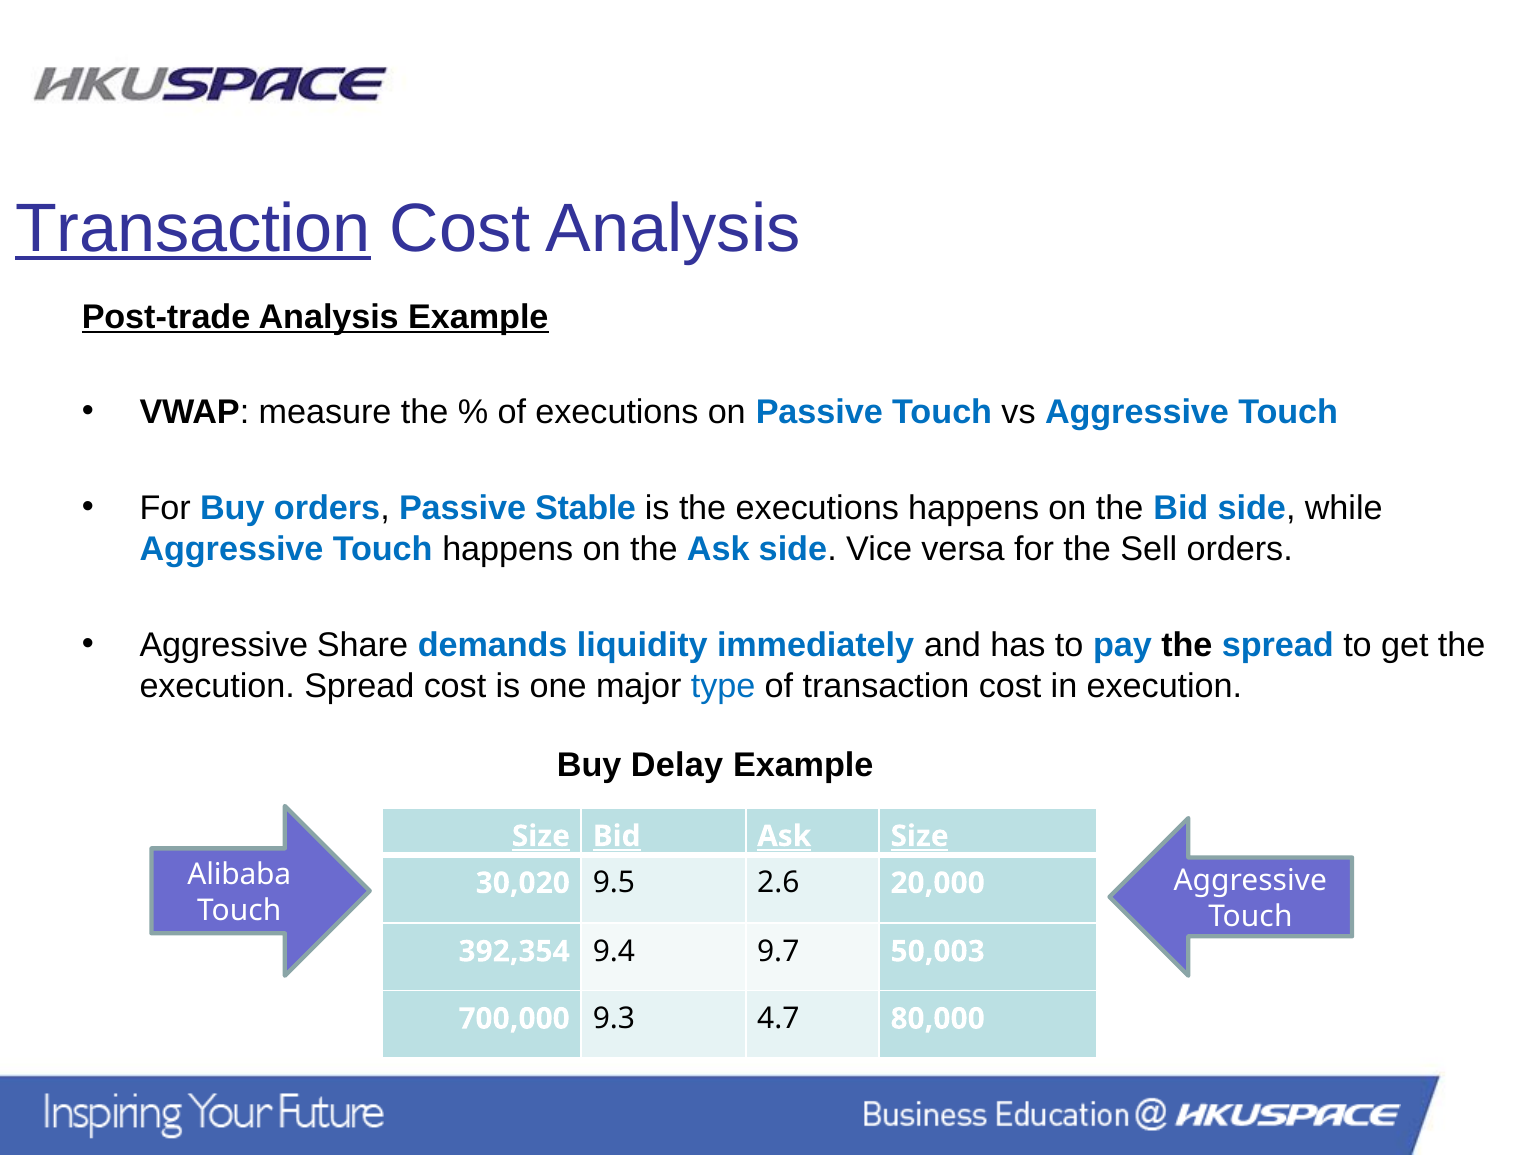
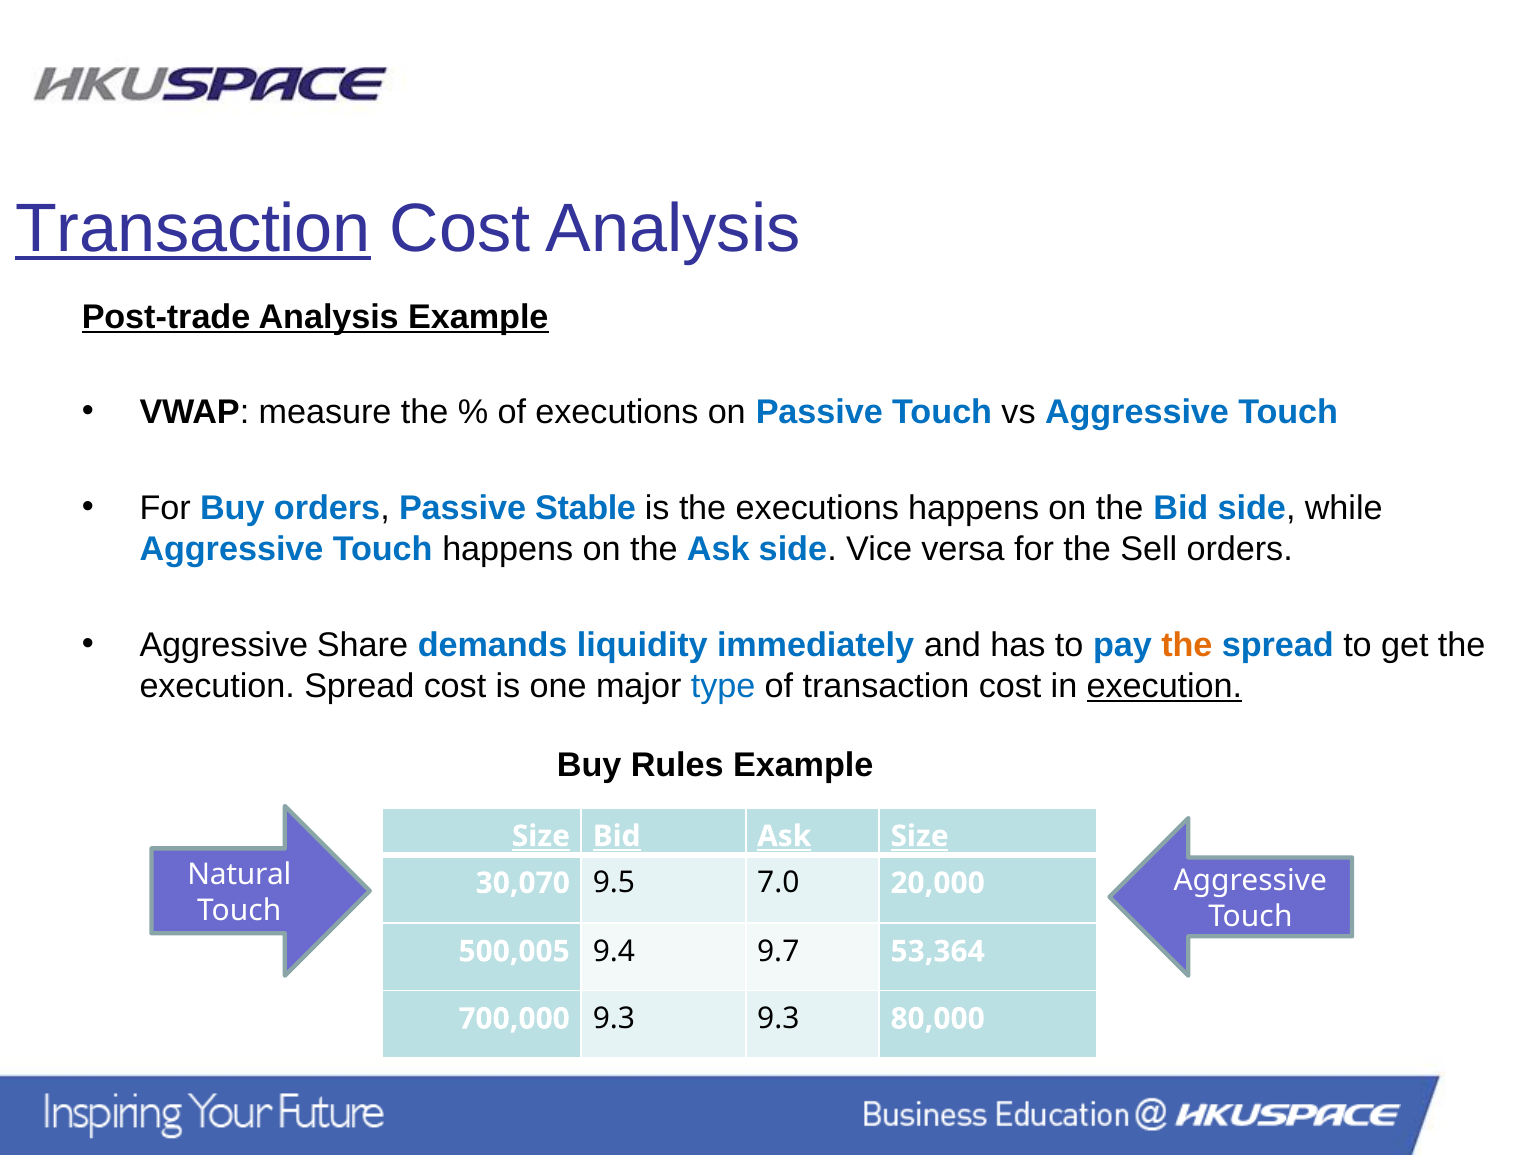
the colour: black -> orange (1187, 645)
execution underline: none -> present (1164, 686)
Delay: Delay -> Rules (677, 766)
Alibaba: Alibaba -> Natural (239, 875)
30,020: 30,020 -> 30,070 (523, 883)
2.6: 2.6 -> 7.0 (778, 883)
392,354: 392,354 -> 500,005 (514, 951)
50,003: 50,003 -> 53,364 (938, 951)
9.3 4.7: 4.7 -> 9.3 (778, 1019)
